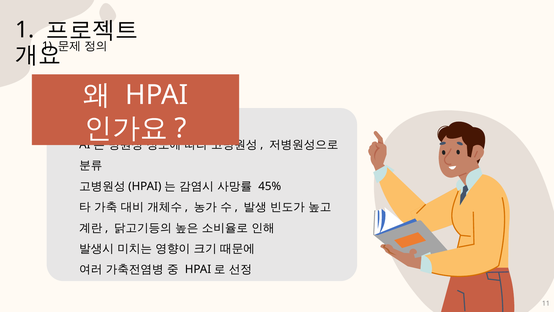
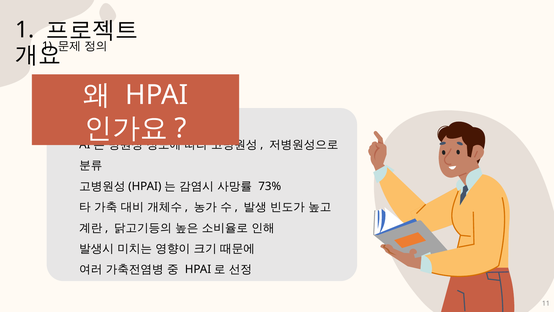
45%: 45% -> 73% (270, 186)
